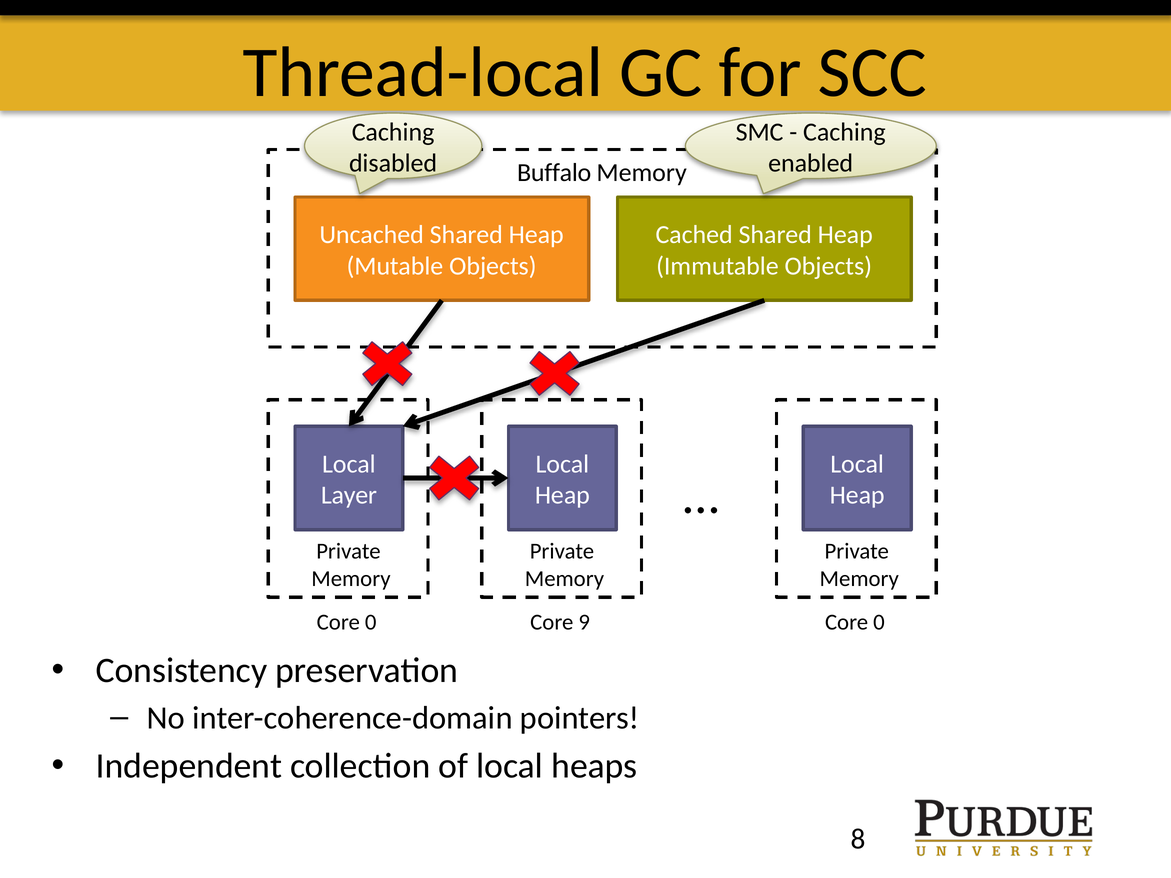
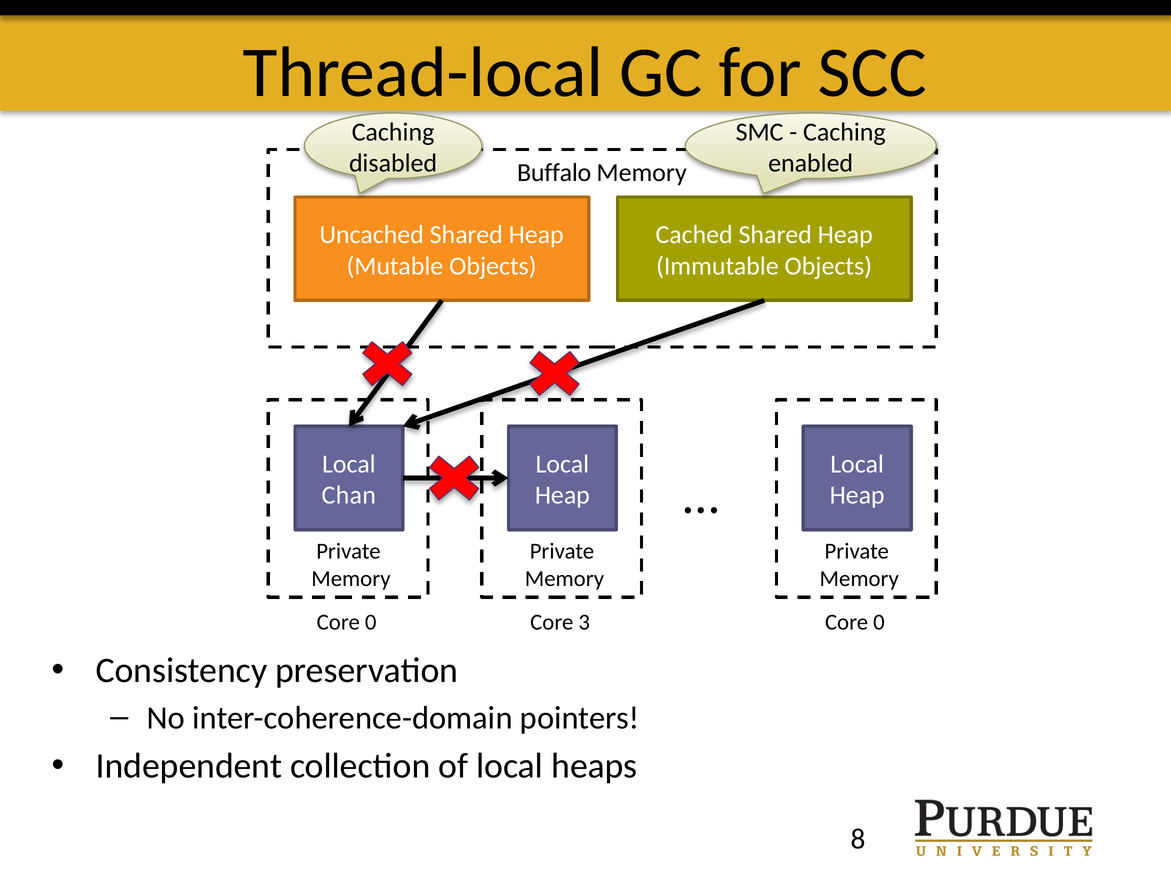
Layer: Layer -> Chan (349, 496)
9: 9 -> 3 (584, 623)
